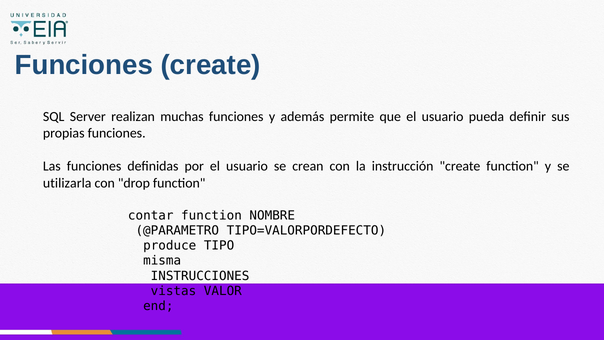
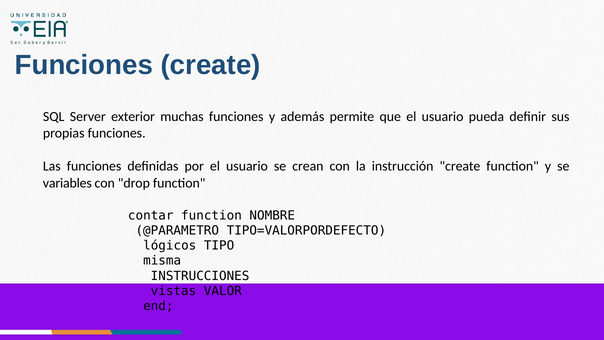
realizan: realizan -> exterior (133, 116)
utilizarla: utilizarla -> variables (67, 183)
produce: produce -> lógicos (170, 245)
